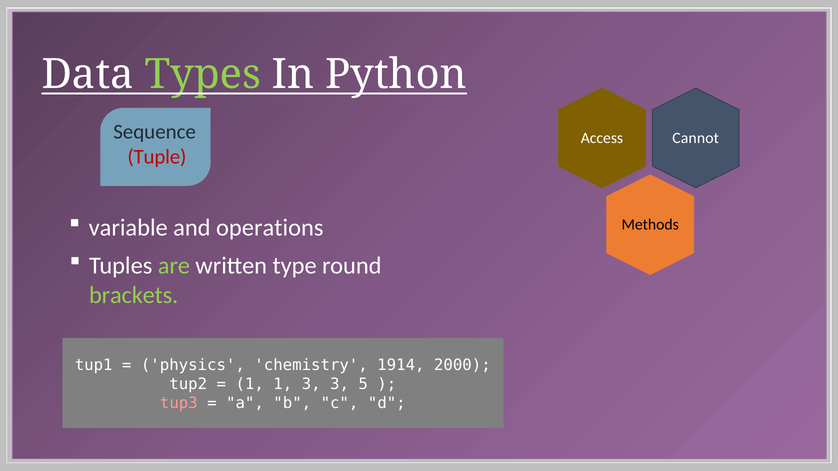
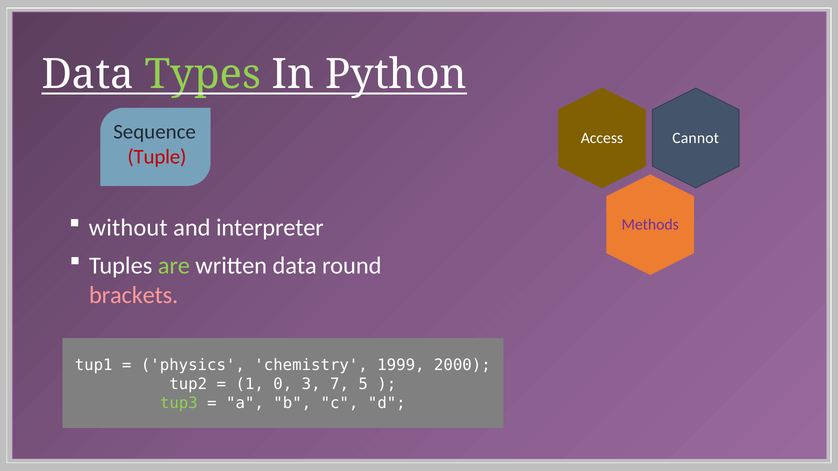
variable: variable -> without (128, 228)
operations: operations -> interpreter (270, 228)
Methods colour: black -> purple (650, 225)
written type: type -> data (295, 266)
brackets colour: light green -> pink (134, 295)
1914: 1914 -> 1999 (401, 366)
1 1: 1 -> 0 (283, 384)
3 3: 3 -> 7 (340, 384)
tup3 colour: pink -> light green (179, 403)
